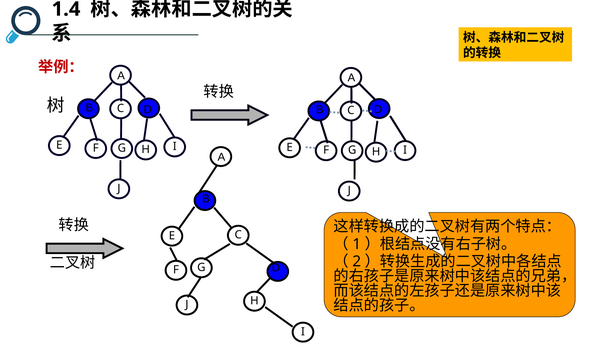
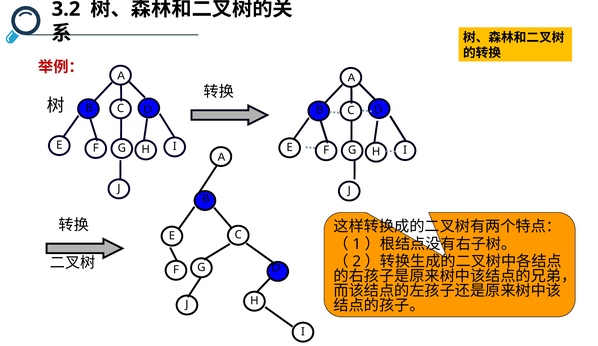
1.4: 1.4 -> 3.2 (66, 9)
